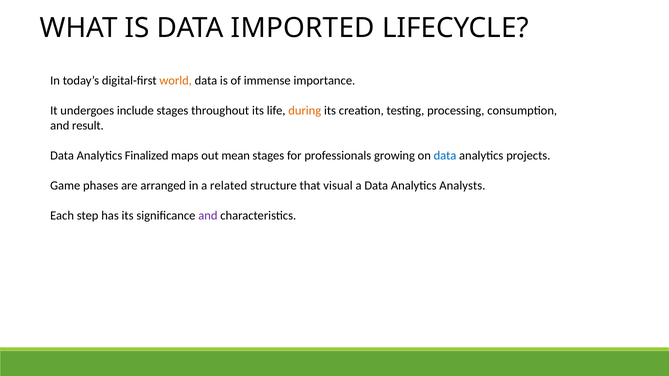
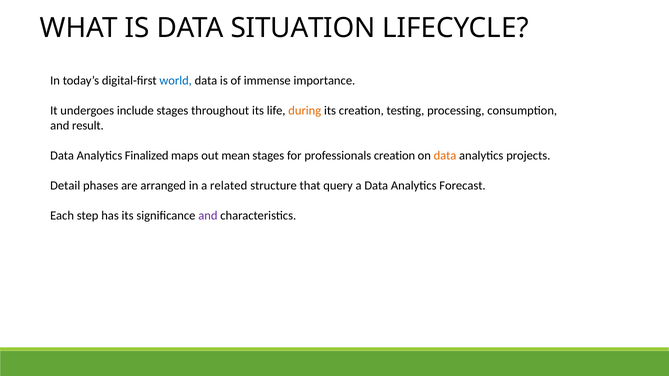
IMPORTED: IMPORTED -> SITUATION (303, 28)
world colour: orange -> blue (176, 80)
professionals growing: growing -> creation (395, 156)
data colour: blue -> orange (445, 156)
Game: Game -> Detail (65, 186)
visual: visual -> query (338, 186)
Analysts: Analysts -> Forecast (462, 186)
